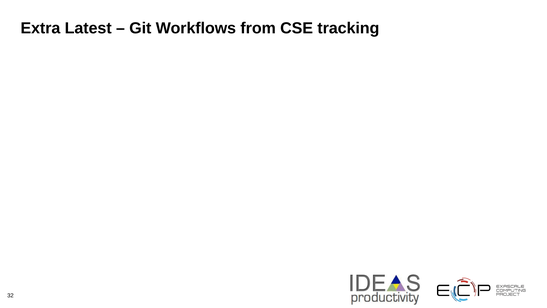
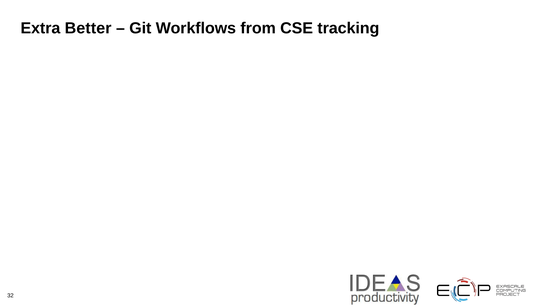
Latest: Latest -> Better (88, 28)
